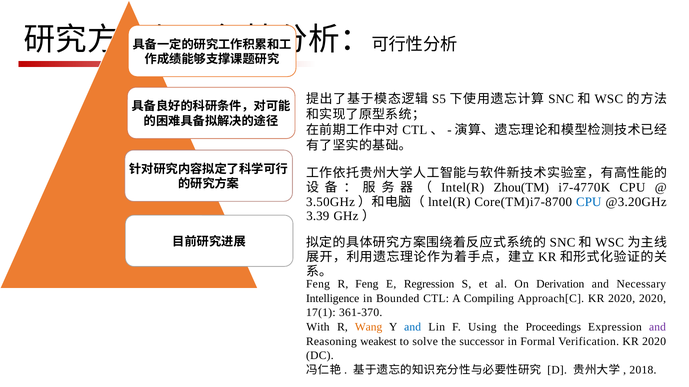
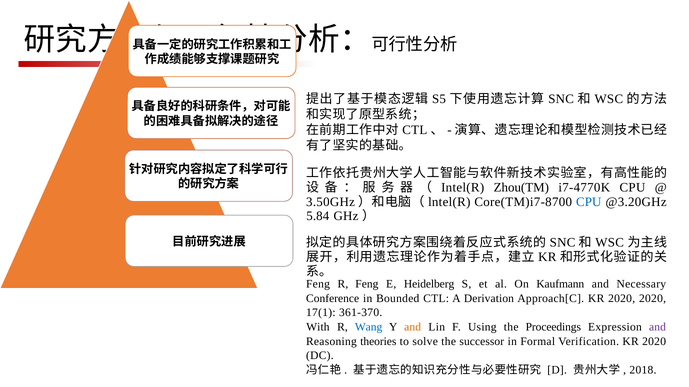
3.39: 3.39 -> 5.84 (318, 216)
Regression: Regression -> Heidelberg (429, 284)
Derivation: Derivation -> Kaufmann (560, 284)
Intelligence: Intelligence -> Conference (333, 299)
Compiling: Compiling -> Derivation (489, 299)
Wang colour: orange -> blue (369, 327)
and colour: blue -> orange (413, 327)
weakest: weakest -> theories (378, 342)
